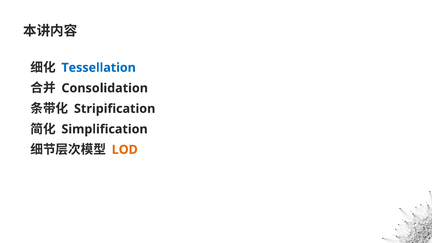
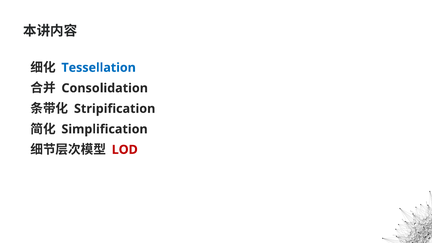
LOD colour: orange -> red (125, 150)
